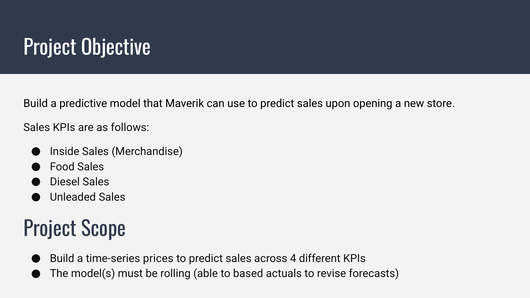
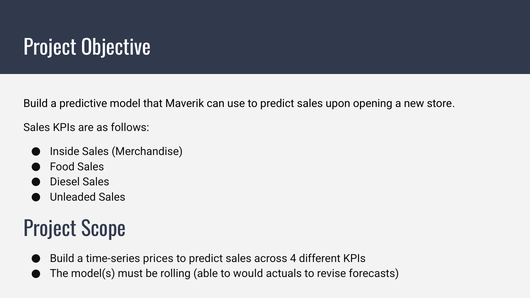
based: based -> would (248, 274)
